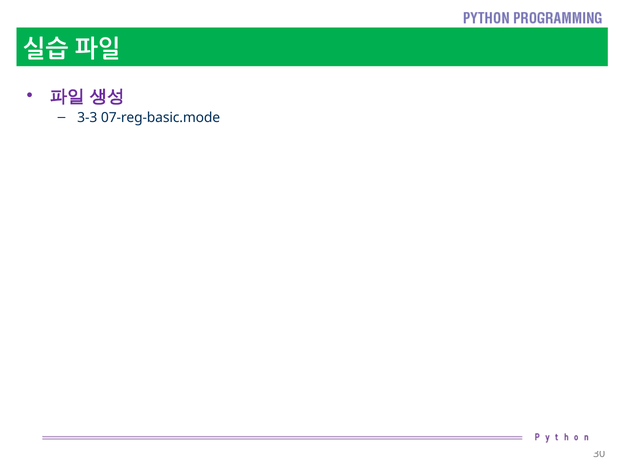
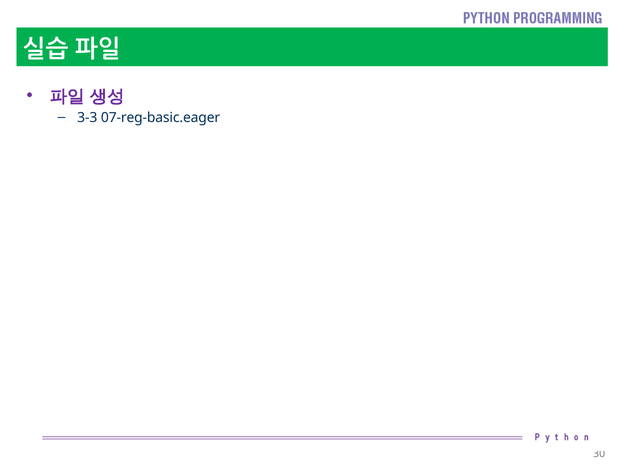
07-reg-basic.mode: 07-reg-basic.mode -> 07-reg-basic.eager (161, 117)
